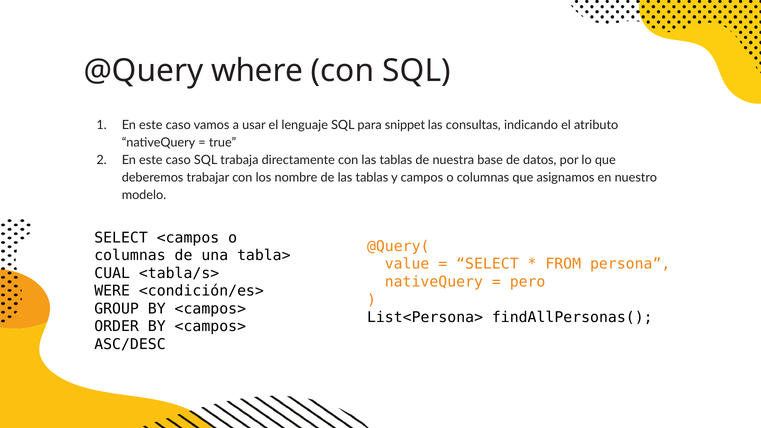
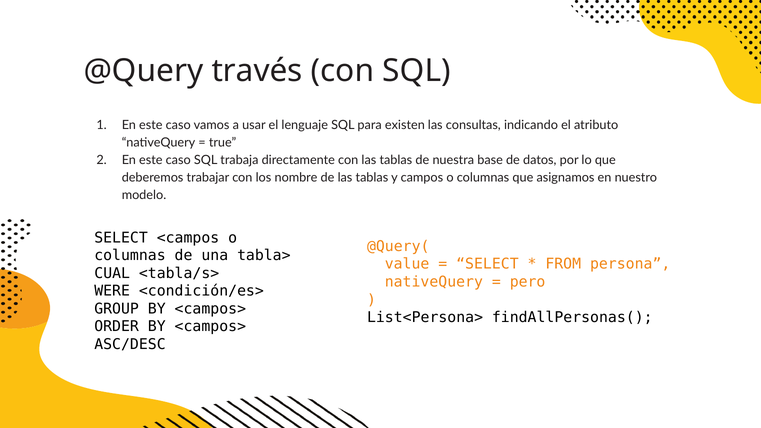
where: where -> través (257, 71)
snippet: snippet -> existen (405, 125)
